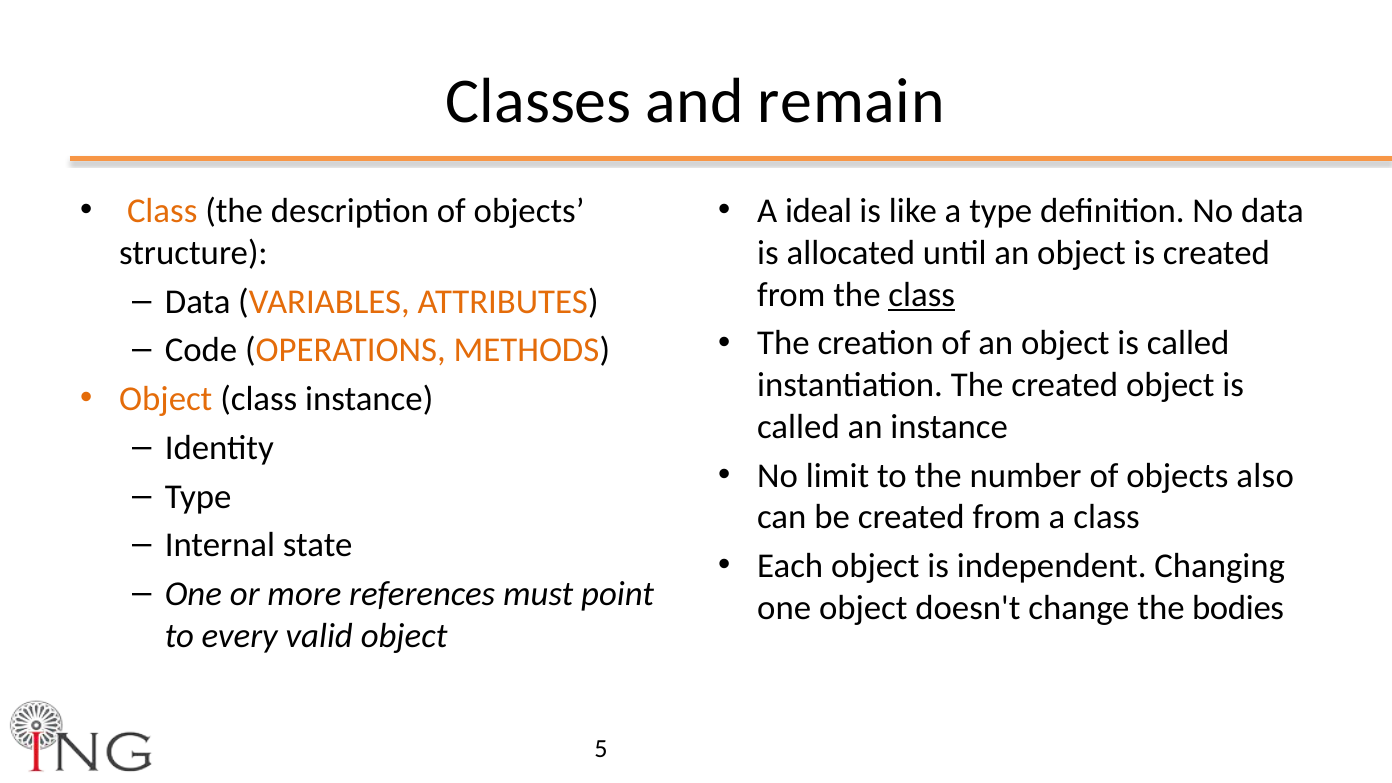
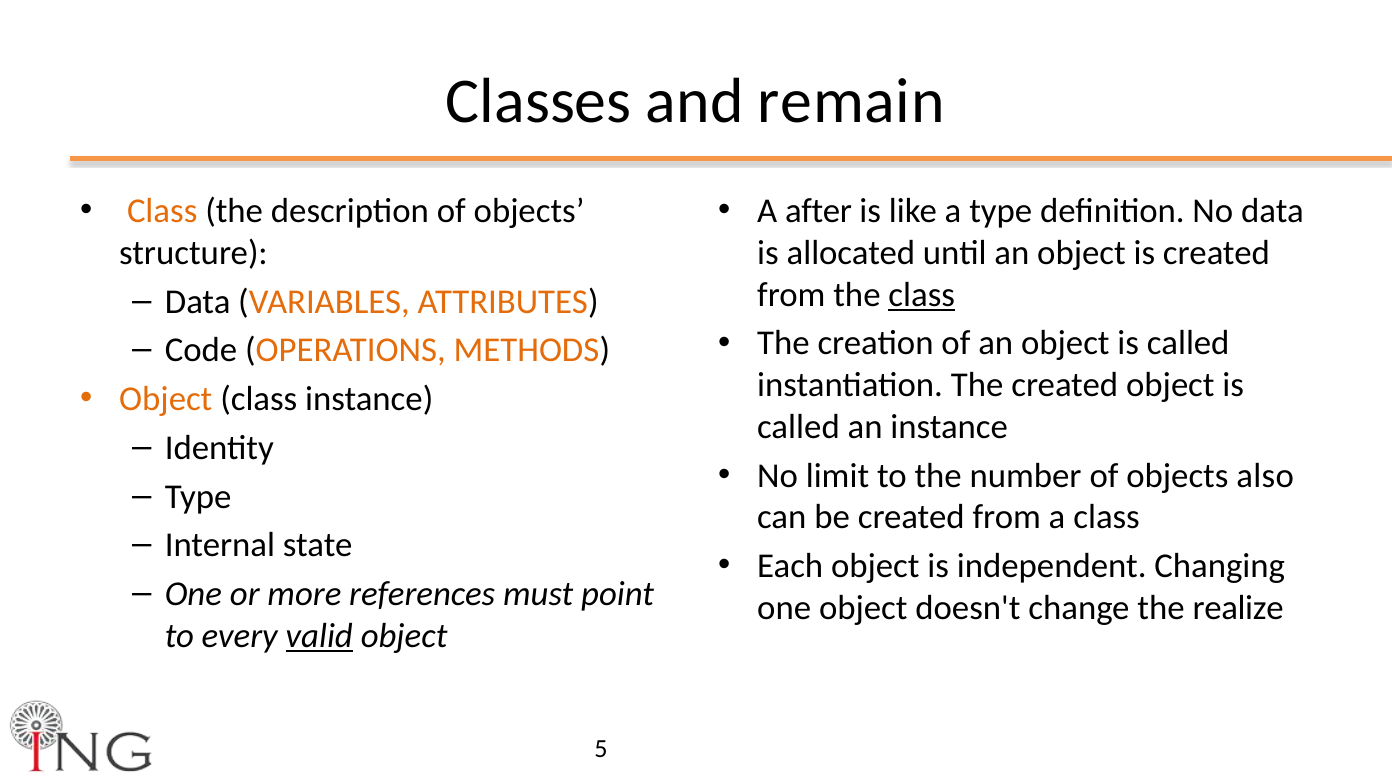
ideal: ideal -> after (819, 211)
bodies: bodies -> realize (1238, 608)
valid underline: none -> present (319, 636)
